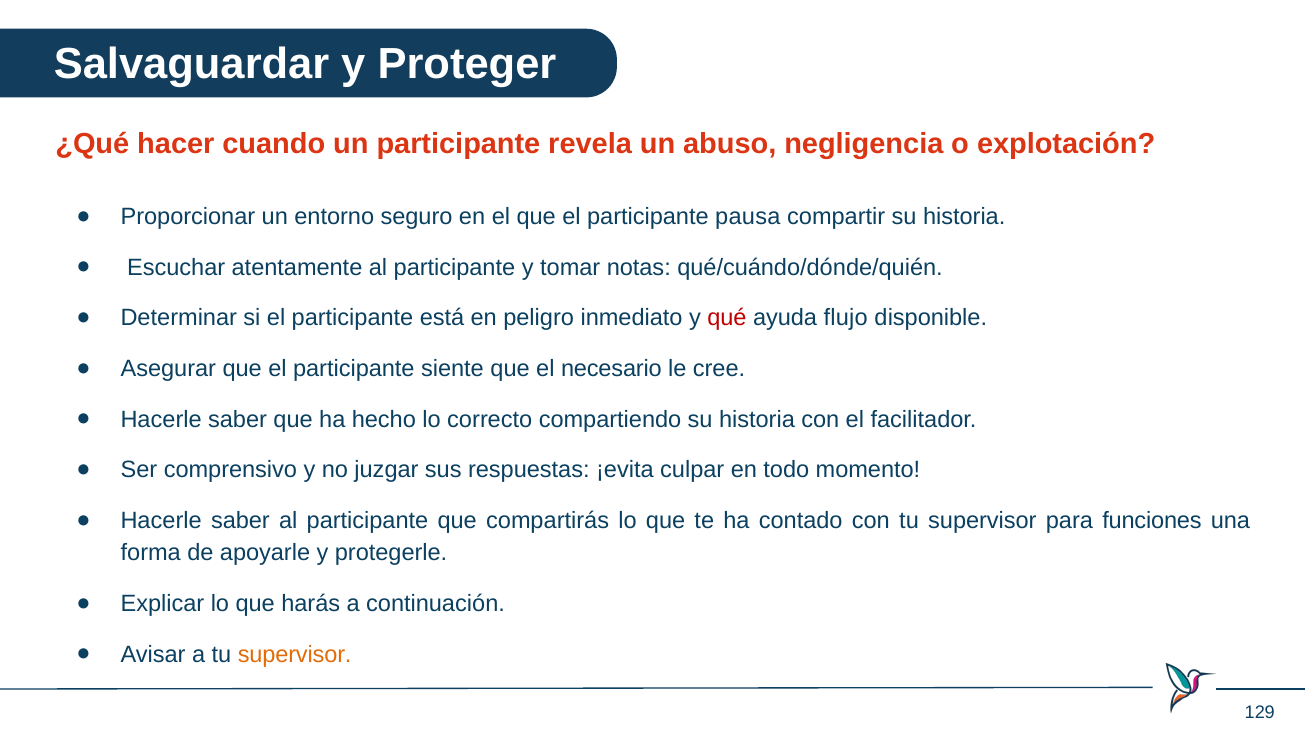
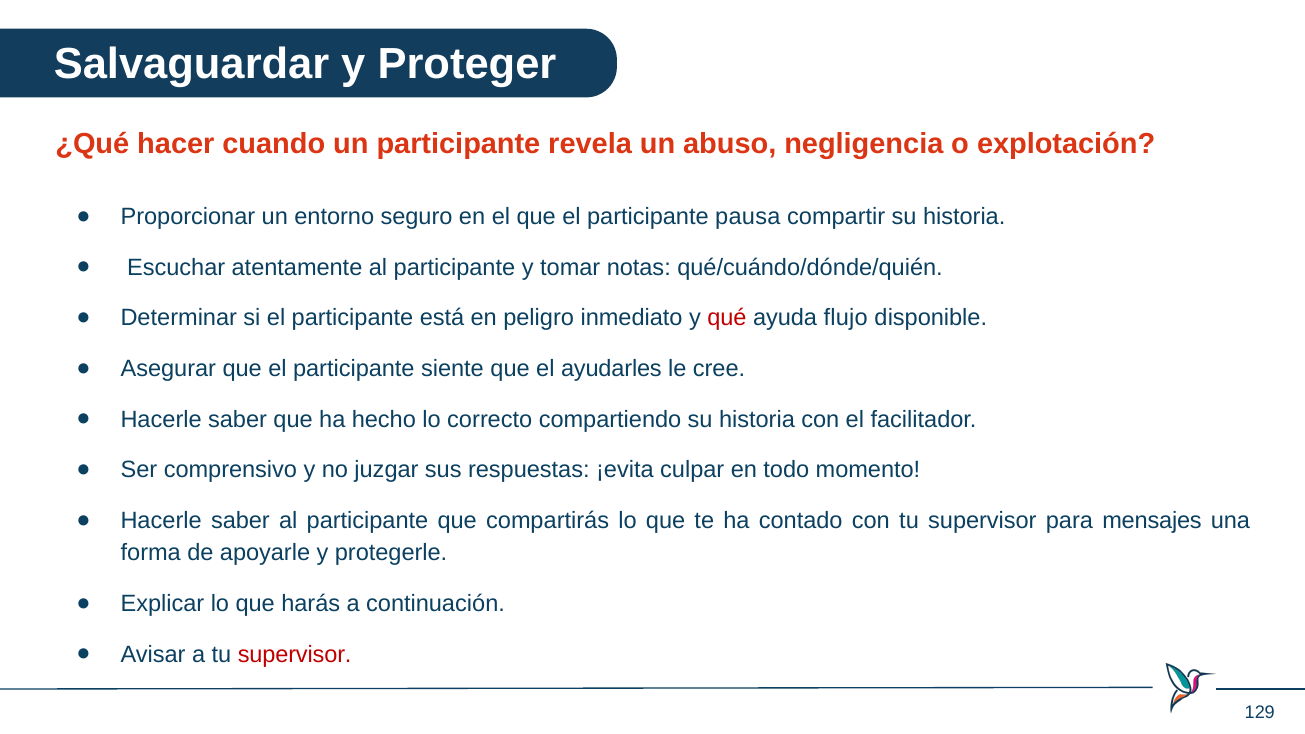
necesario: necesario -> ayudarles (611, 369)
funciones: funciones -> mensajes (1152, 521)
supervisor colour: orange -> red (295, 655)
